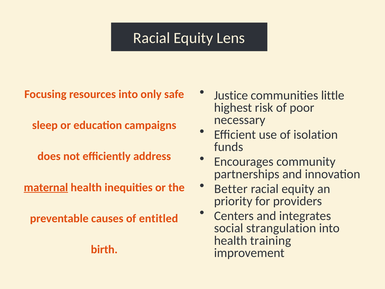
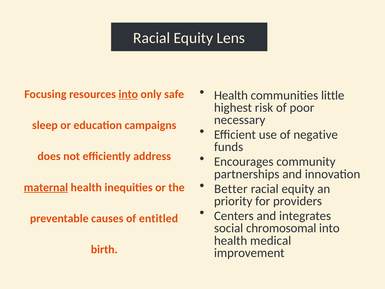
Justice: Justice -> Health (231, 95)
into underline: none -> present (128, 94)
isolation: isolation -> negative (316, 135)
strangulation: strangulation -> chromosomal (281, 228)
training: training -> medical (271, 240)
